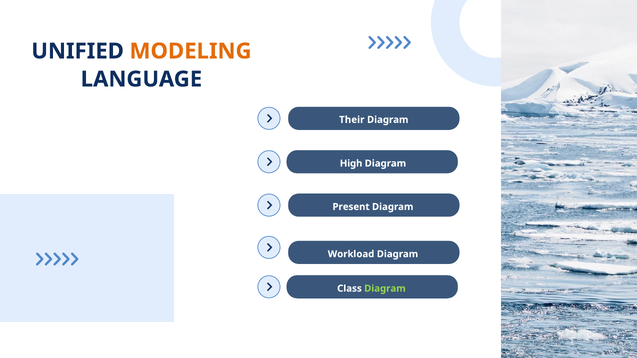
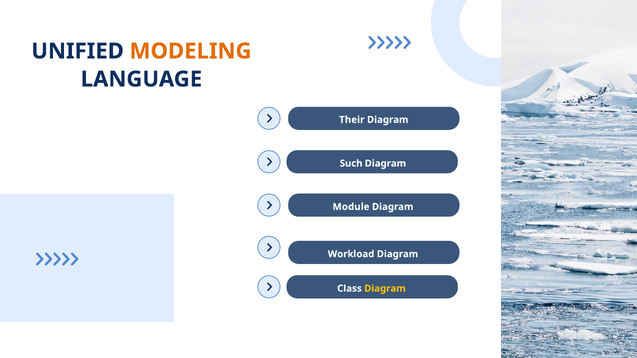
High: High -> Such (351, 164)
Present: Present -> Module (351, 207)
Diagram colour: light green -> yellow (385, 289)
